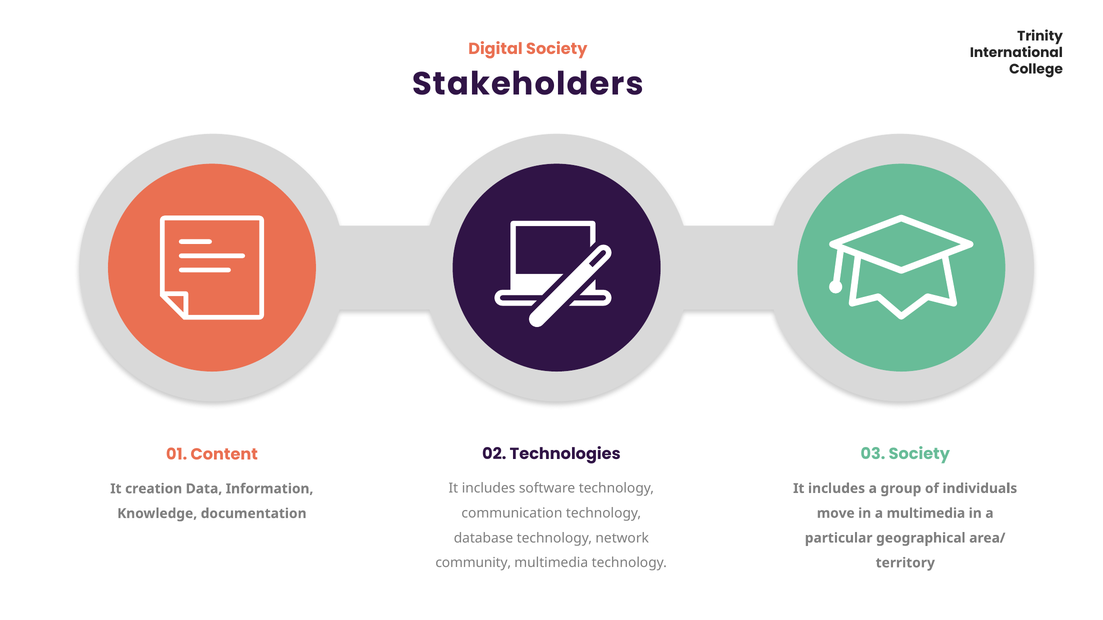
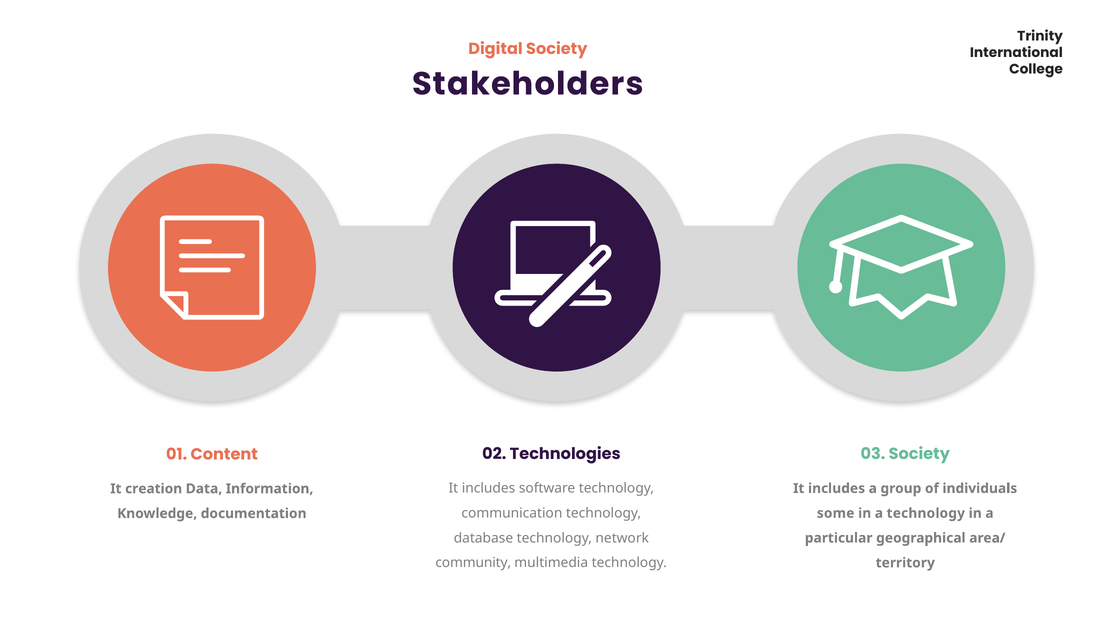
move: move -> some (836, 514)
a multimedia: multimedia -> technology (926, 514)
